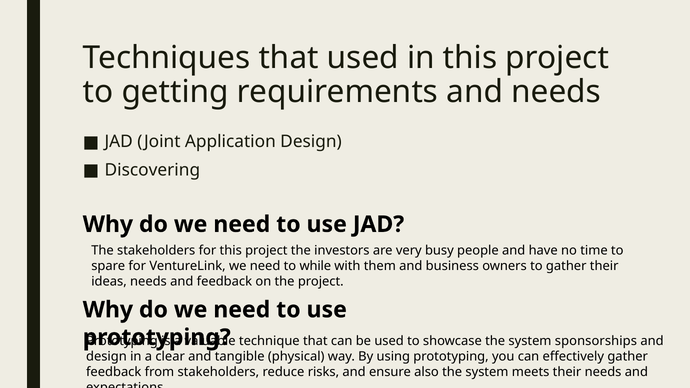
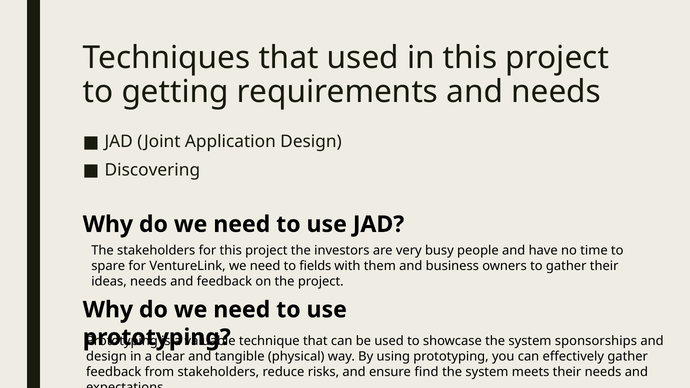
while: while -> fields (315, 266)
also: also -> find (426, 372)
